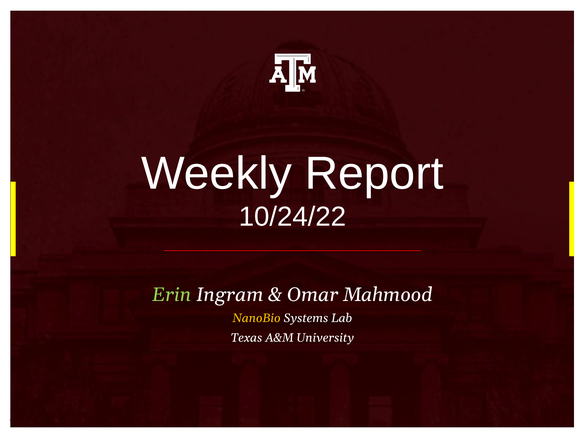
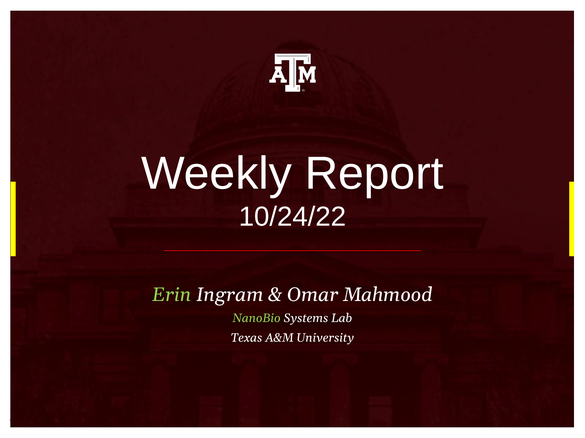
NanoBio colour: yellow -> light green (257, 319)
